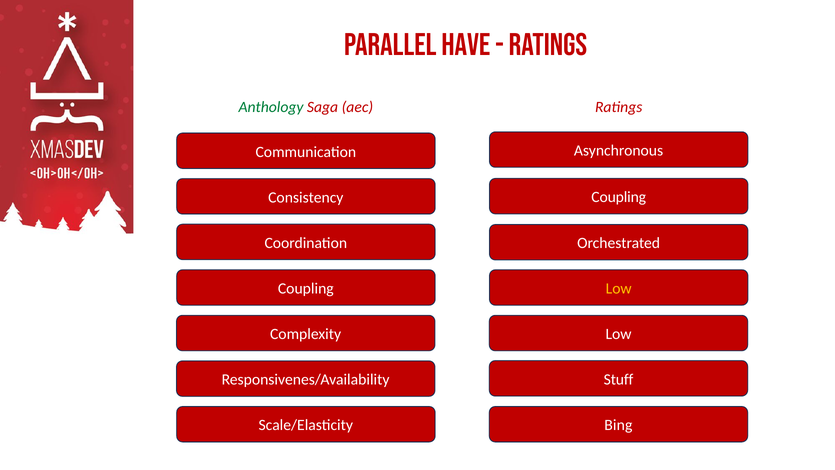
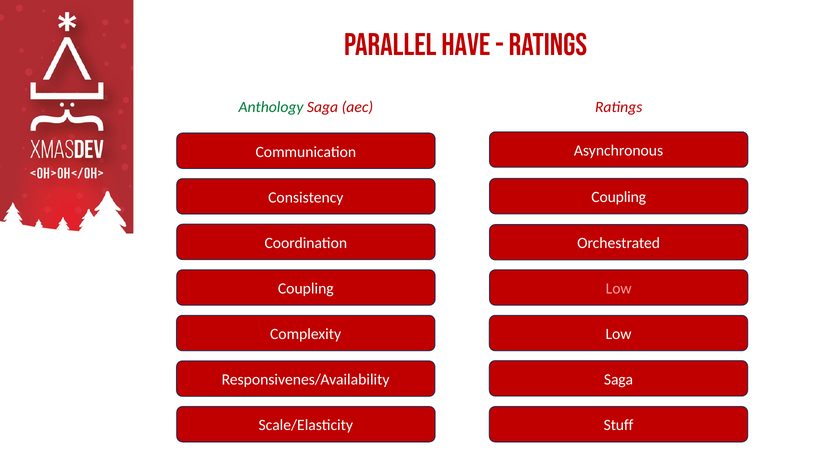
Low colour: yellow -> pink (619, 288)
Responsivenes/Availability Stuff: Stuff -> Saga (619, 379)
Bing: Bing -> Stuff (619, 425)
